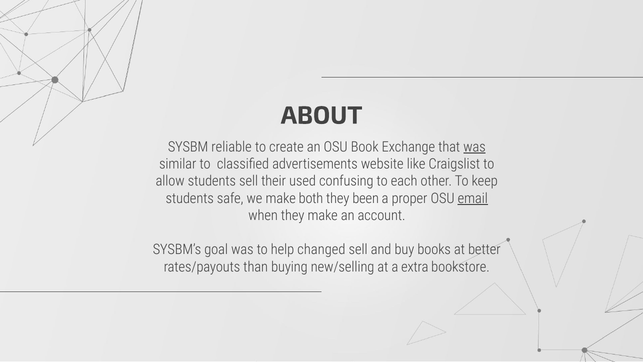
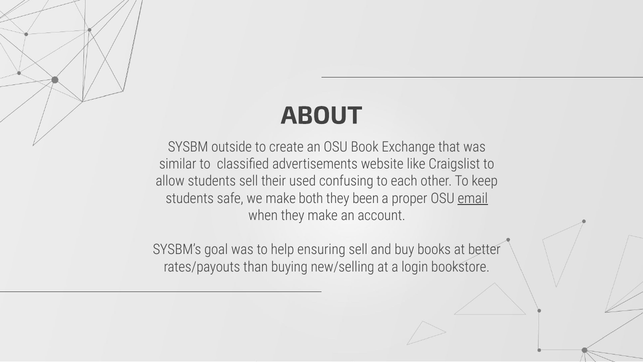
reliable: reliable -> outside (232, 147)
was underline: present -> none (474, 147)
changed: changed -> ensuring (321, 250)
extra: extra -> login (415, 267)
